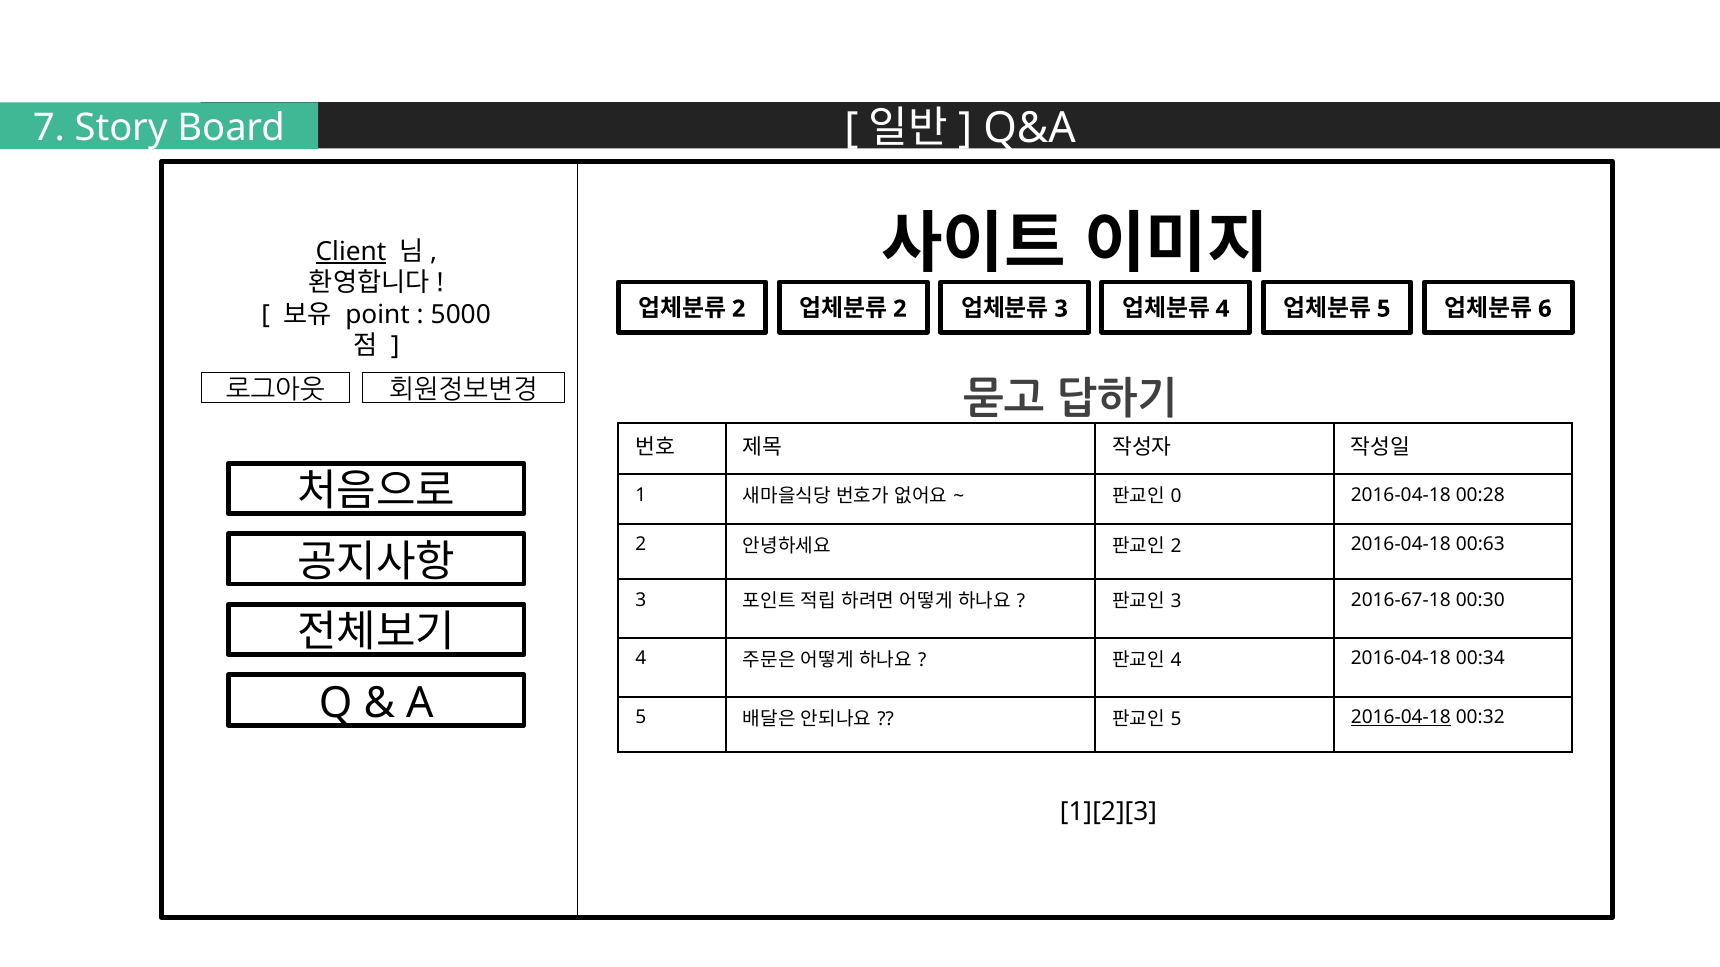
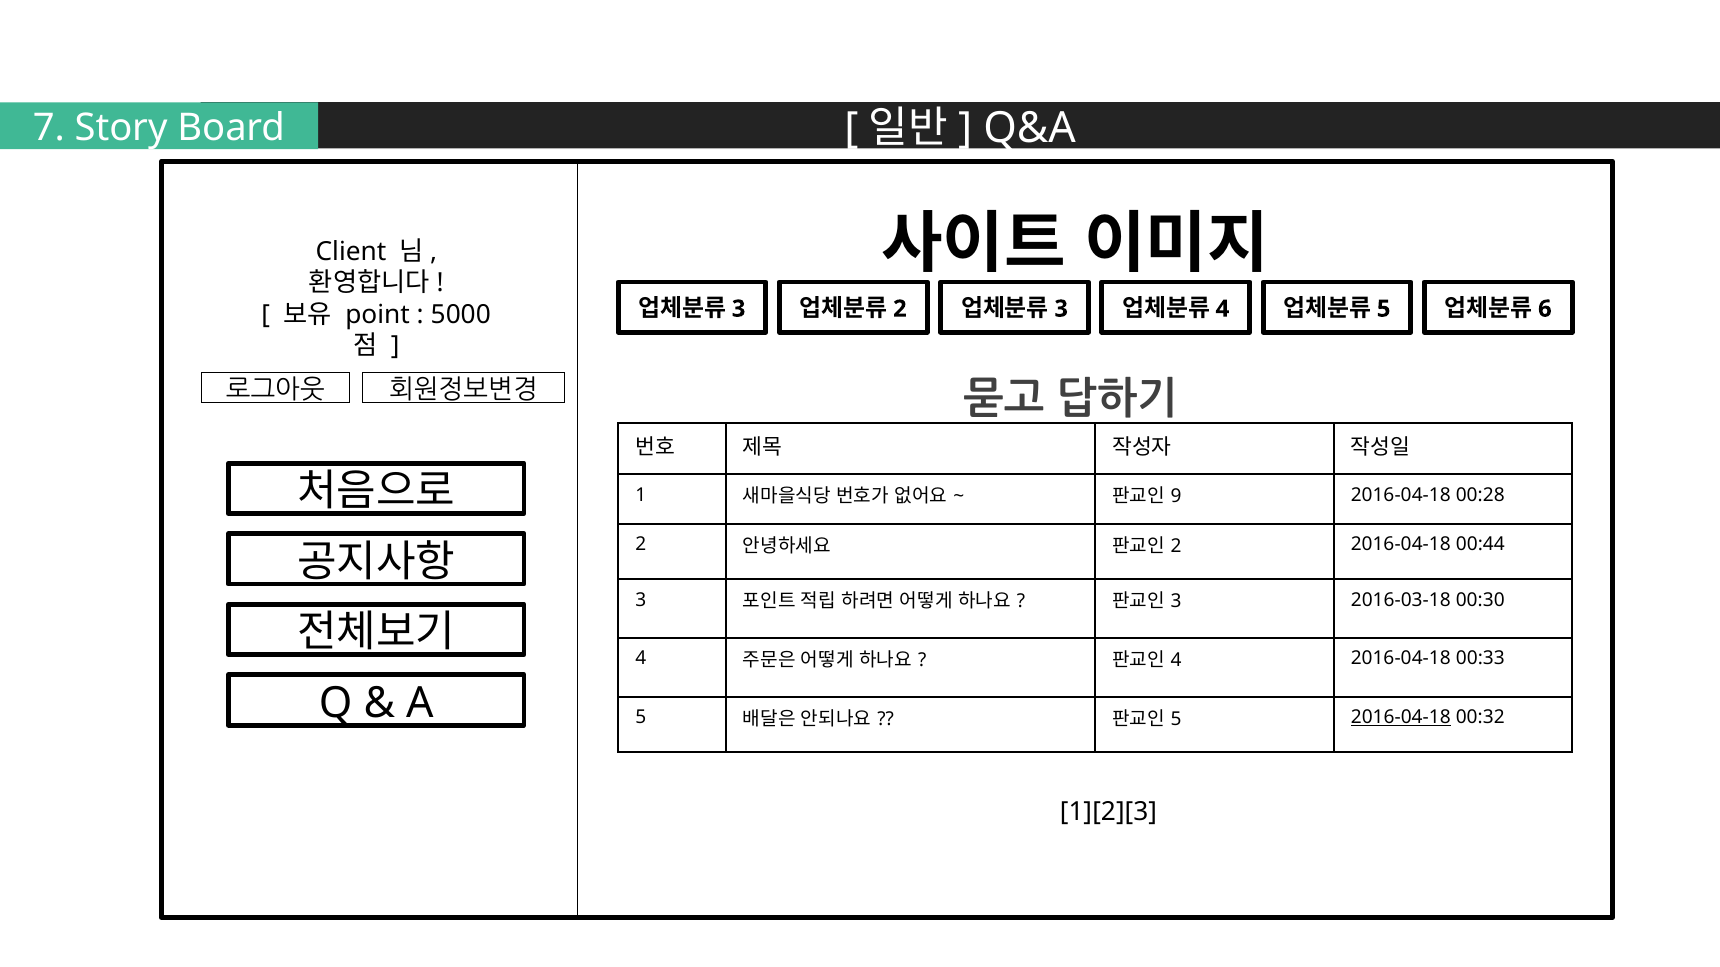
Client underline: present -> none (351, 252)
2: 2 -> 3 (739, 309)
0: 0 -> 9 (1176, 497)
00:63: 00:63 -> 00:44 (1480, 545)
2016-67-18: 2016-67-18 -> 2016-03-18 (1401, 600)
00:34: 00:34 -> 00:33 (1480, 659)
